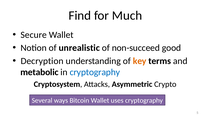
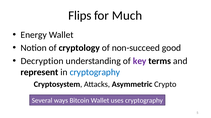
Find: Find -> Flips (80, 16)
Secure: Secure -> Energy (34, 35)
unrealistic: unrealistic -> cryptology (79, 48)
key colour: orange -> purple (140, 61)
metabolic: metabolic -> represent (39, 73)
